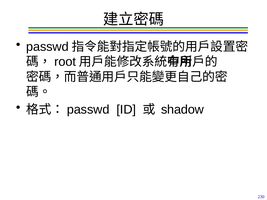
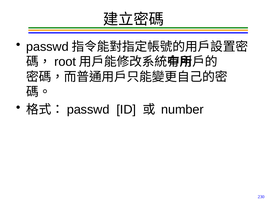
shadow: shadow -> number (182, 110)
